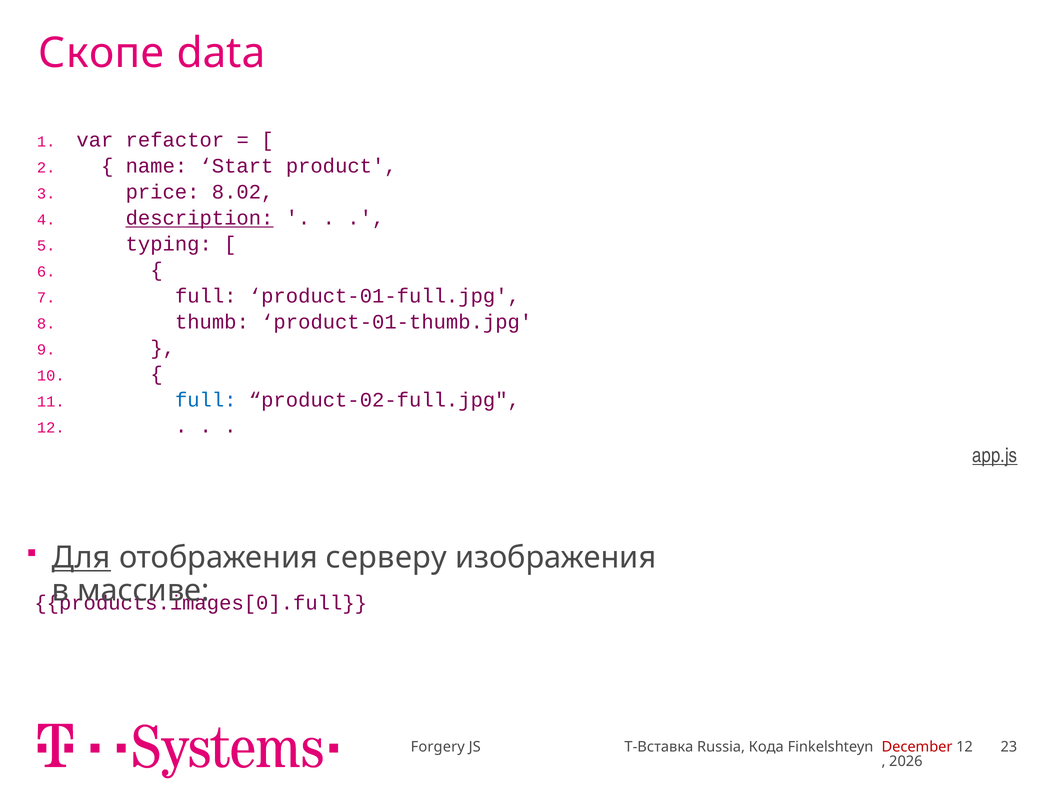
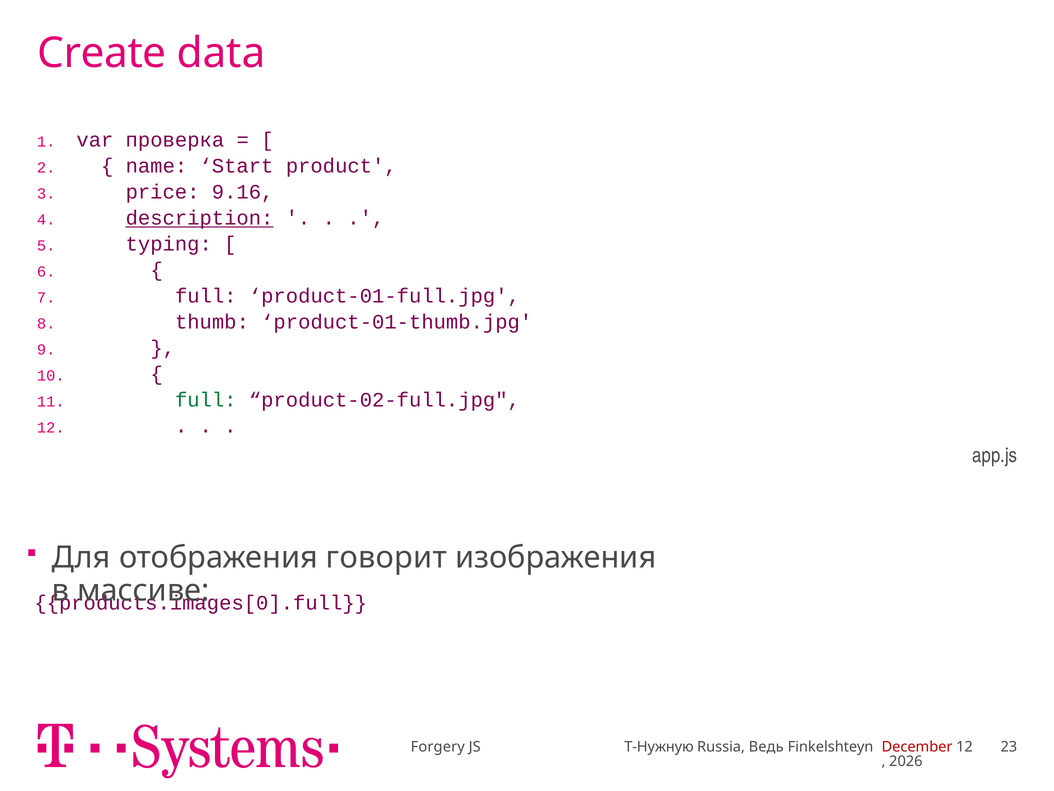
Скопе: Скопе -> Create (102, 53)
refactor: refactor -> проверка (175, 140)
8.02: 8.02 -> 9.16 (243, 192)
full colour: blue -> green (206, 400)
app.js underline: present -> none (995, 455)
Для underline: present -> none (81, 557)
серверу: серверу -> говорит (386, 557)
T-Вставка: T-Вставка -> T-Нужную (659, 746)
Кода: Кода -> Ведь (766, 746)
